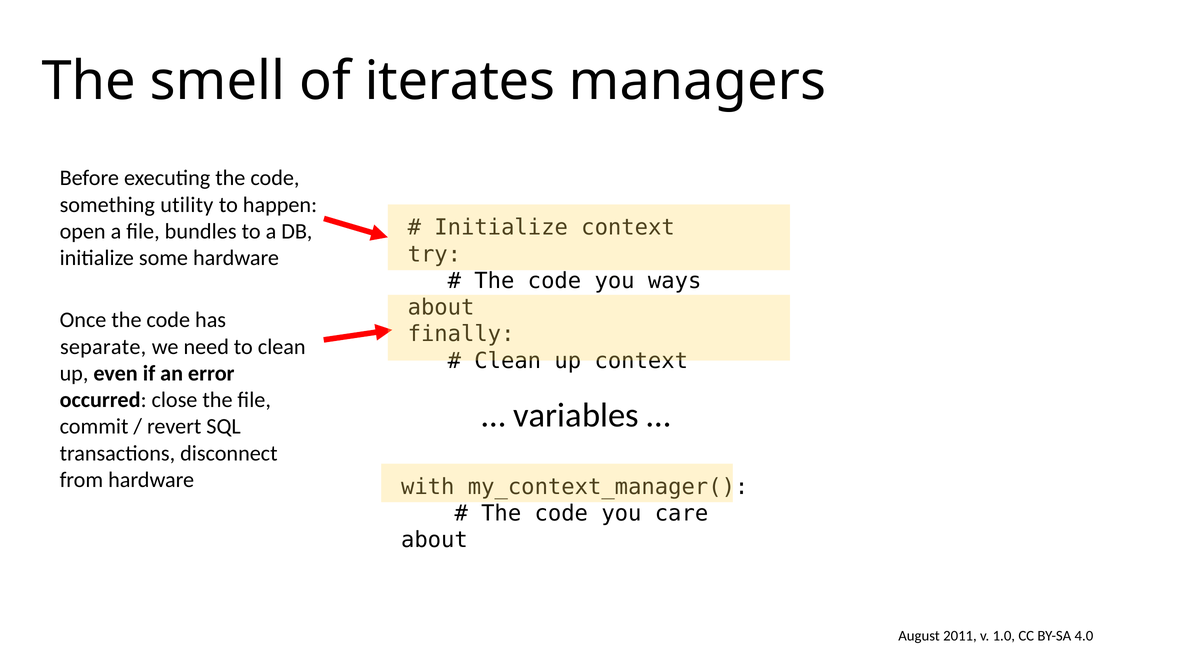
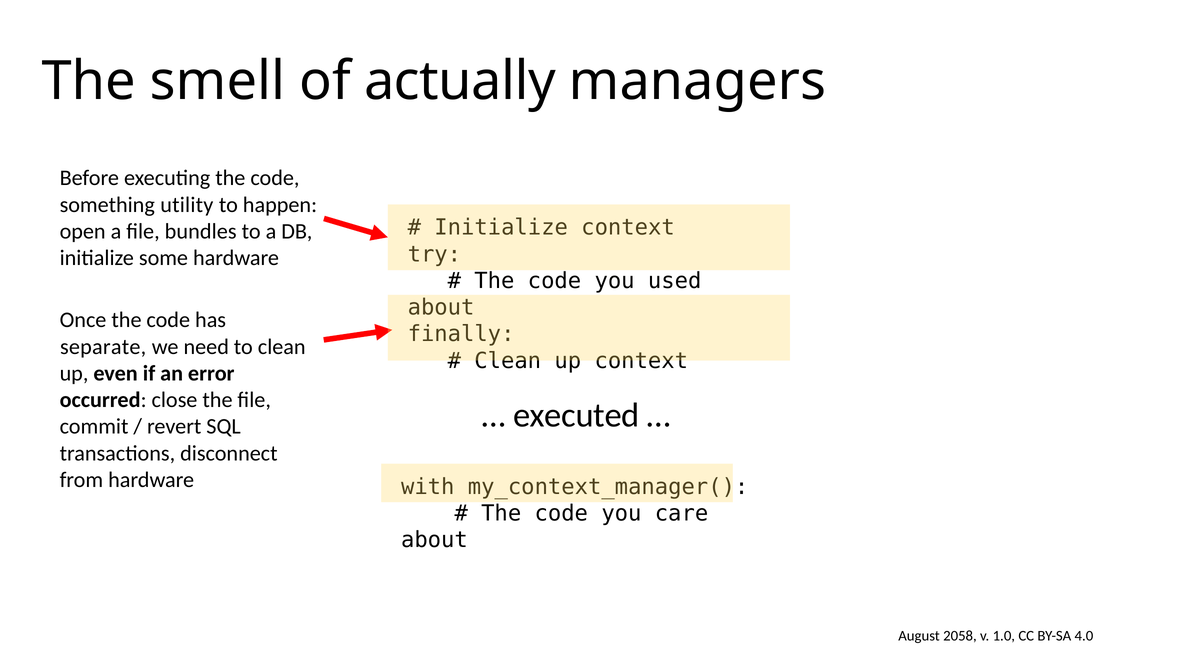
iterates: iterates -> actually (460, 81)
ways: ways -> used (675, 281)
variables: variables -> executed (576, 415)
2011: 2011 -> 2058 (960, 636)
